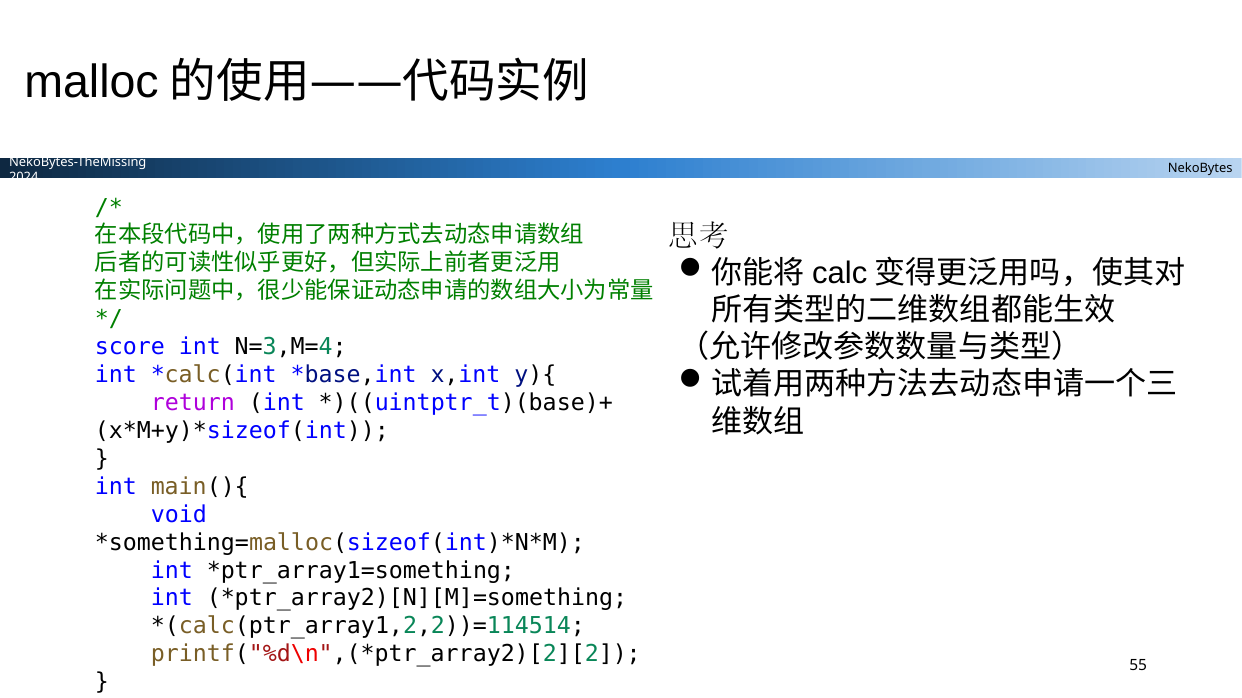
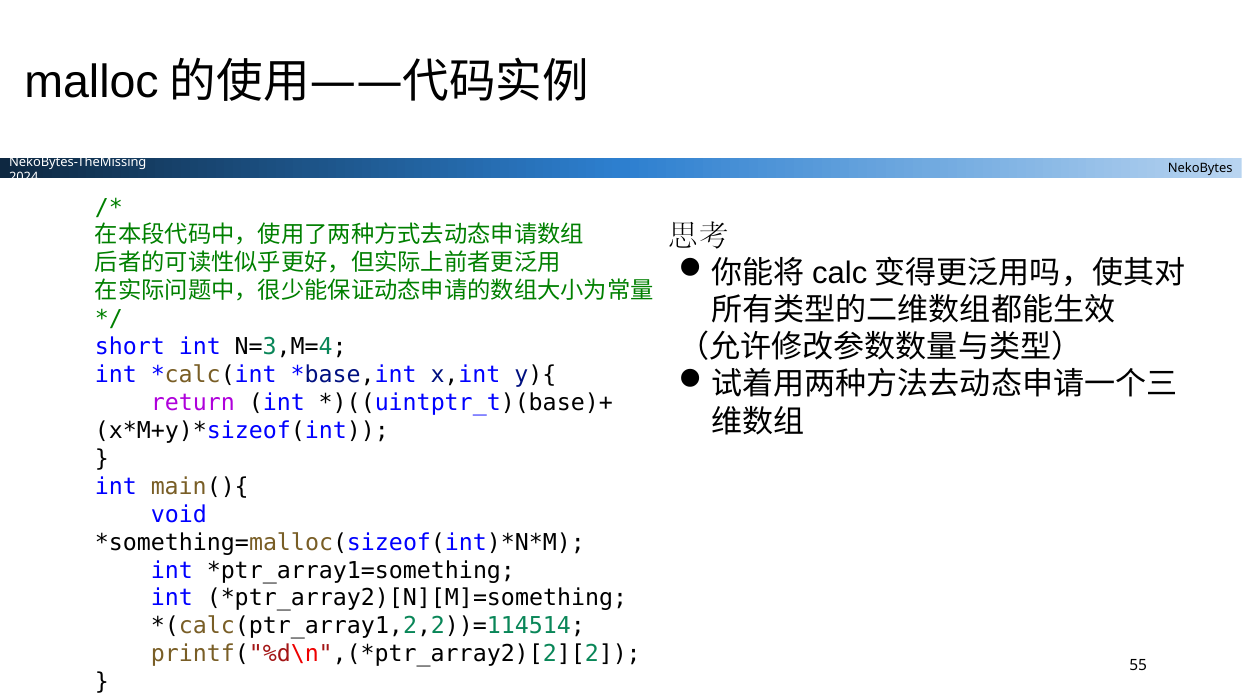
score: score -> short (130, 347)
